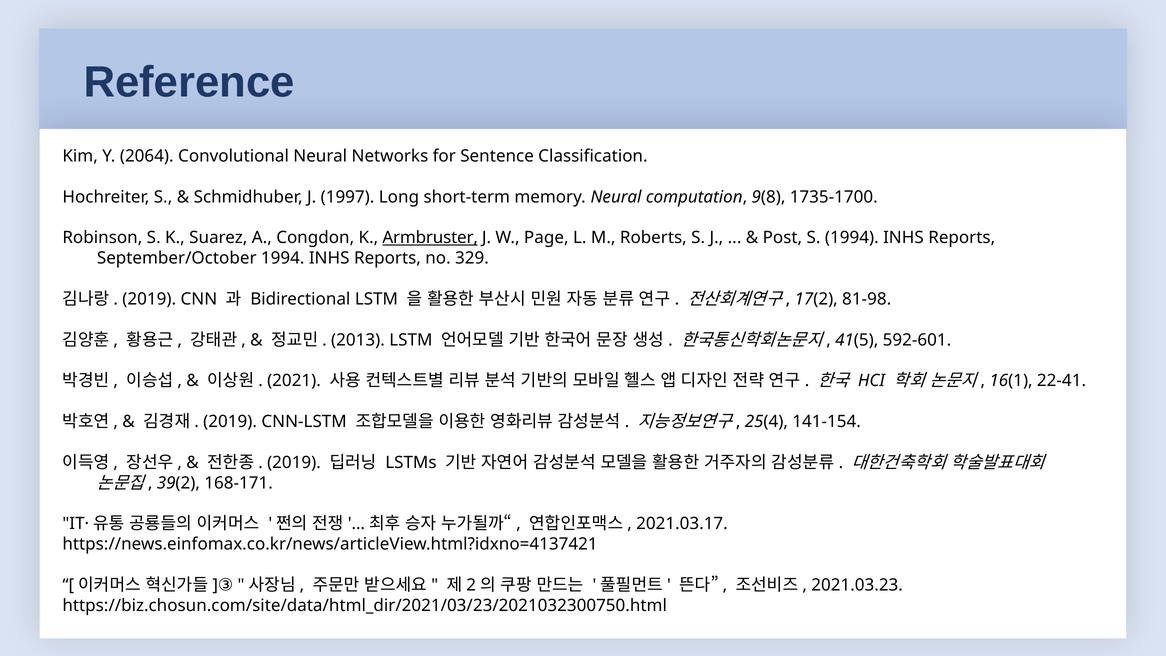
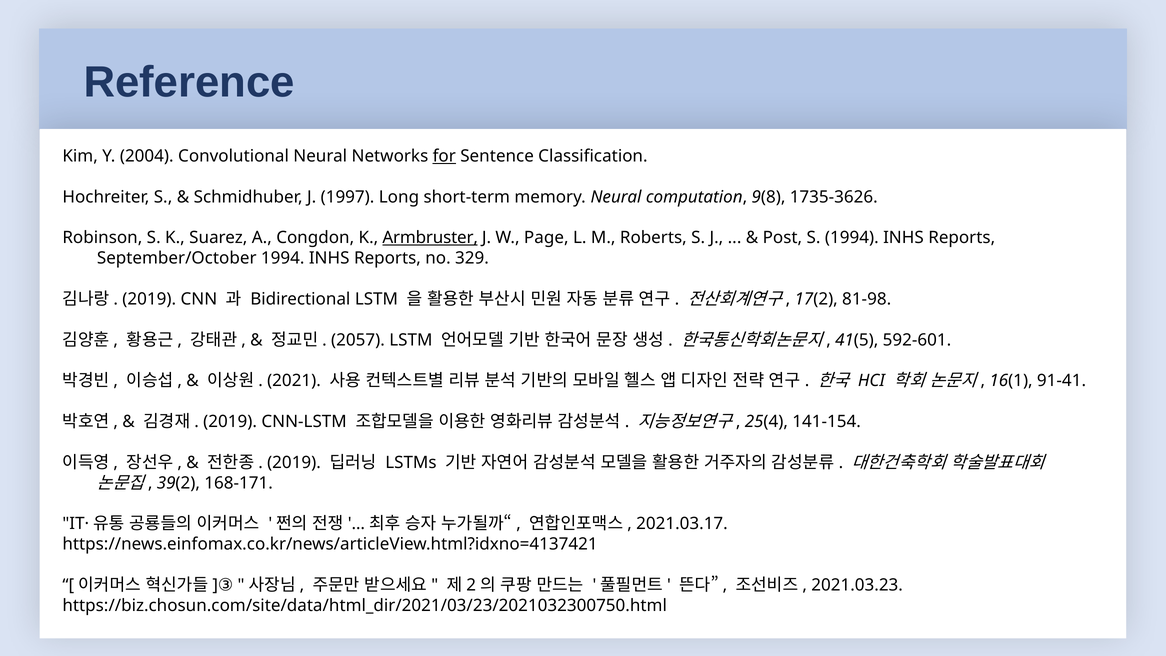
2064: 2064 -> 2004 (147, 156)
for underline: none -> present (444, 156)
1735-1700: 1735-1700 -> 1735-3626 (834, 197)
2013: 2013 -> 2057 (358, 340)
22-41: 22-41 -> 91-41 (1062, 381)
